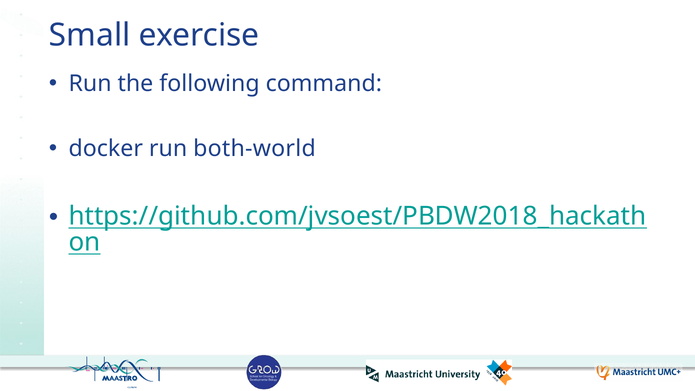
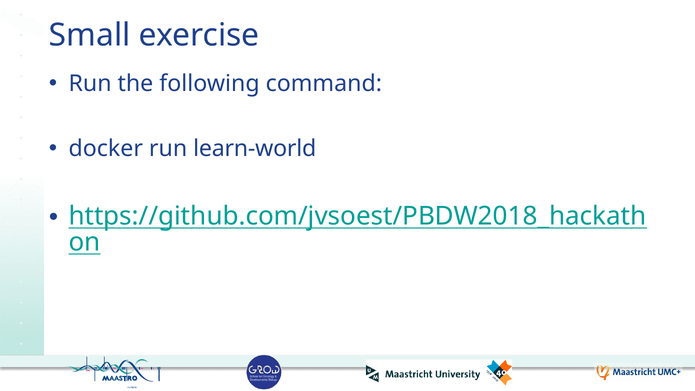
both-world: both-world -> learn-world (255, 149)
